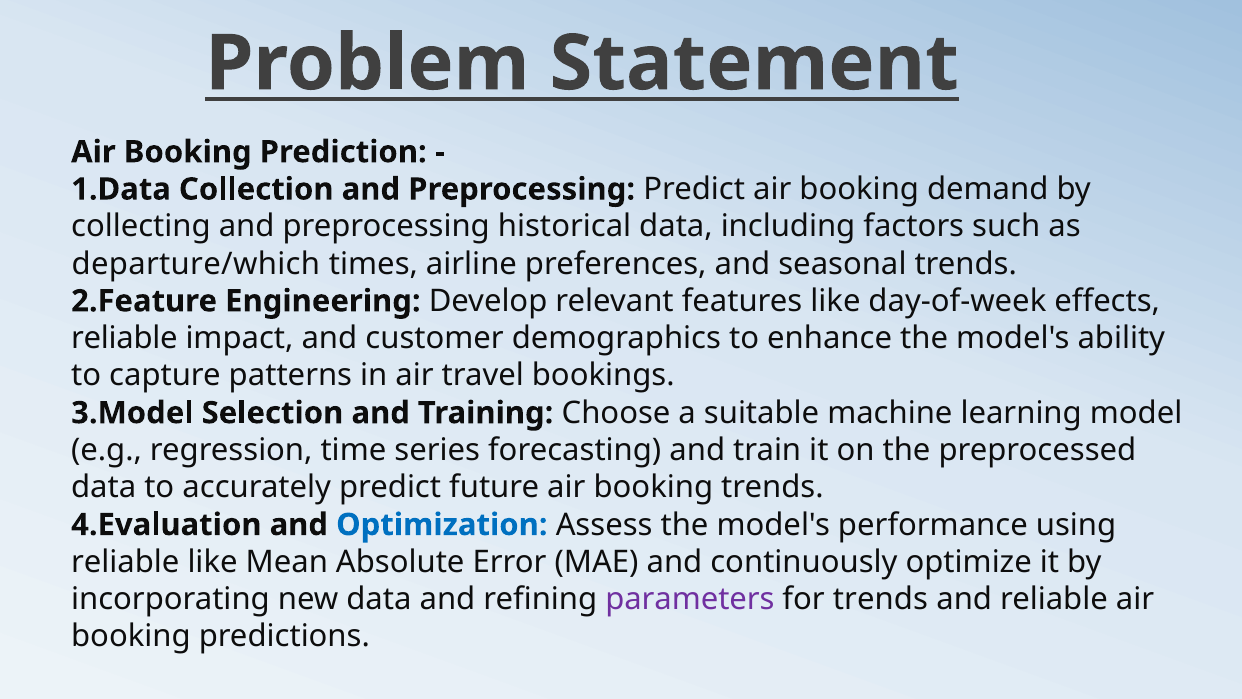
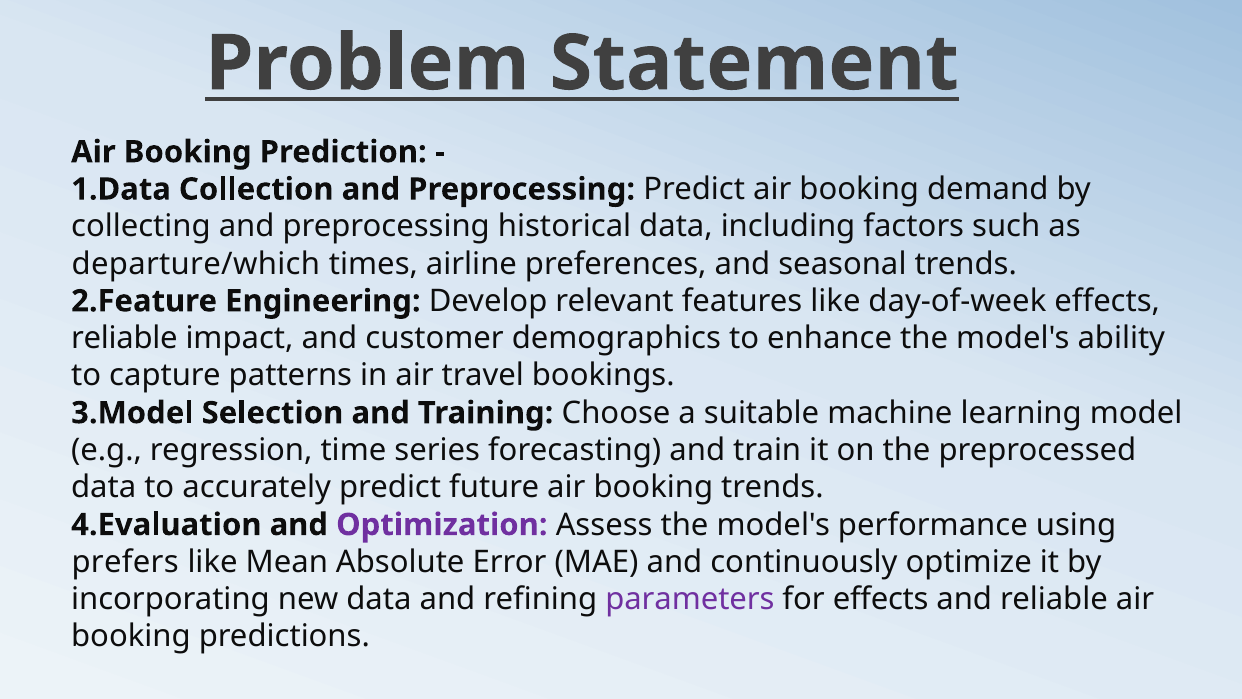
Optimization colour: blue -> purple (442, 525)
reliable: reliable -> prefers (125, 562)
for trends: trends -> effects (881, 599)
